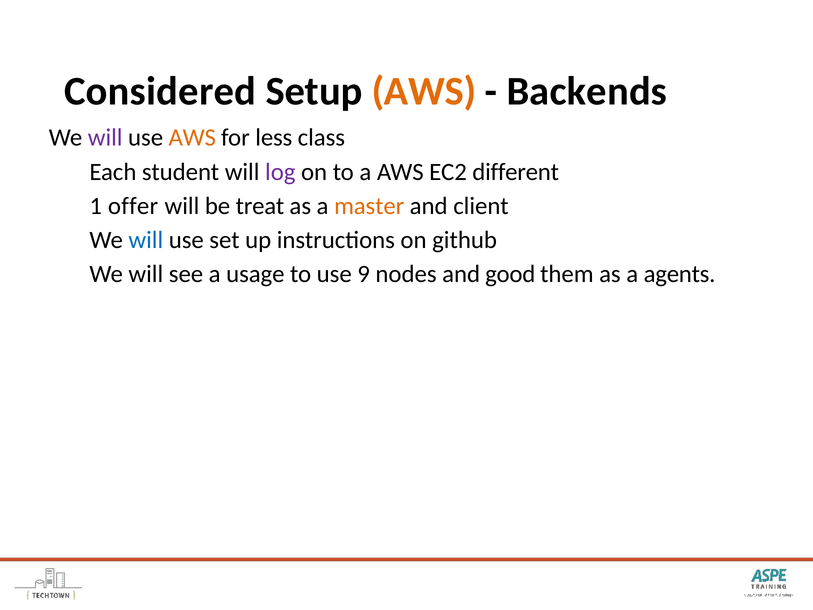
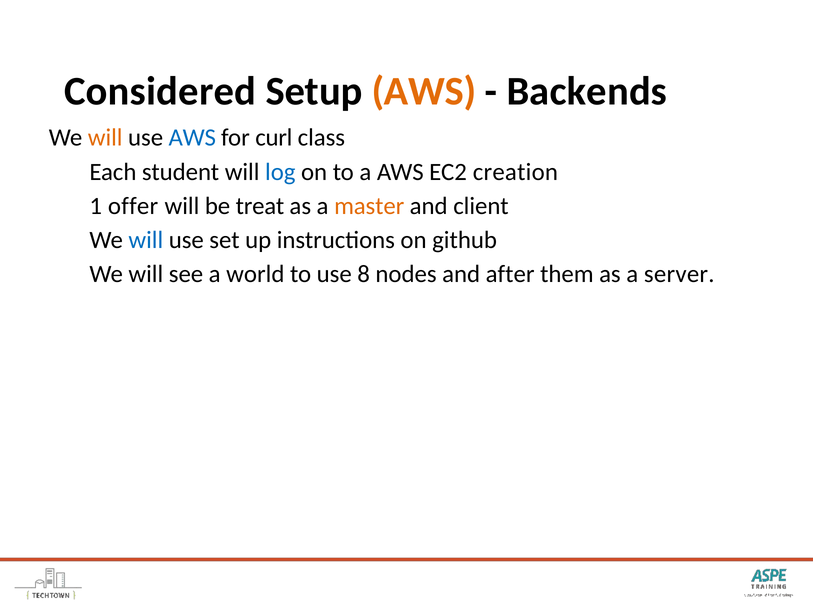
will colour: purple -> orange (105, 138)
AWS colour: orange -> blue (192, 138)
less: less -> curl (274, 138)
log colour: purple -> blue (280, 172)
different: different -> creation (515, 172)
usage: usage -> world (255, 274)
9: 9 -> 8 (364, 274)
good: good -> after (510, 274)
agents: agents -> server (679, 274)
